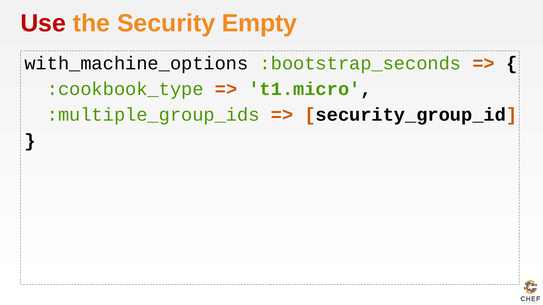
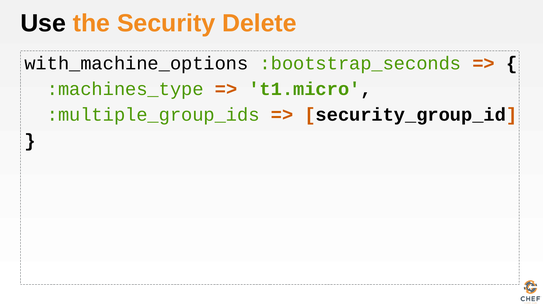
Use colour: red -> black (43, 23)
Empty: Empty -> Delete (259, 23)
:cookbook_type: :cookbook_type -> :machines_type (125, 89)
